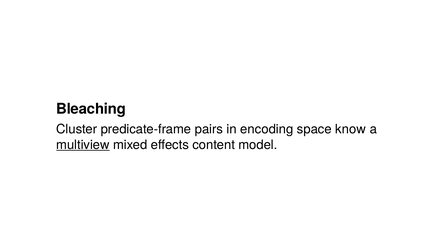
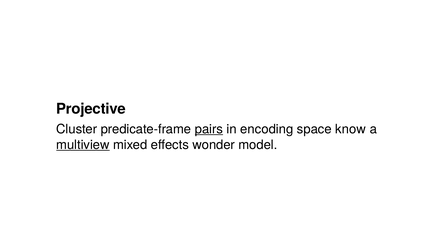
Bleaching: Bleaching -> Projective (91, 109)
pairs underline: none -> present (209, 129)
content: content -> wonder (214, 145)
